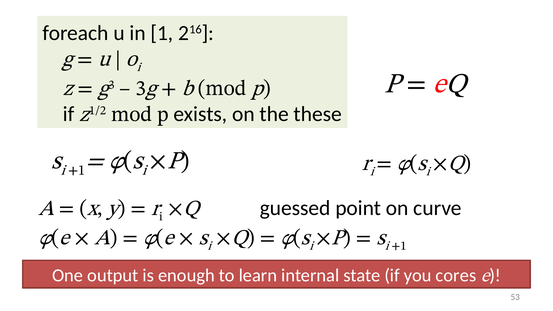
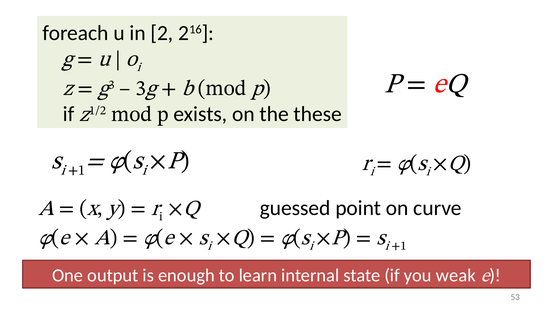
1: 1 -> 2 (162, 33)
cores: cores -> weak (456, 275)
